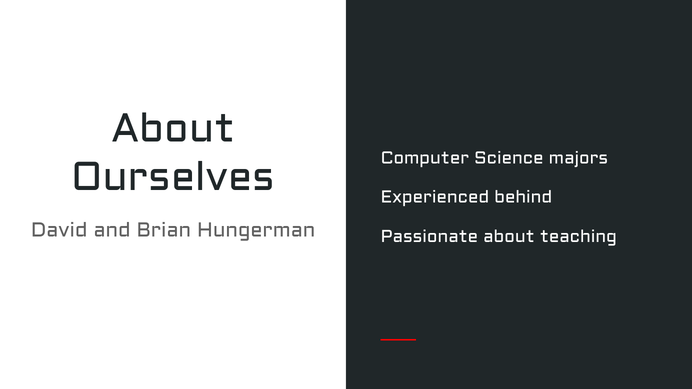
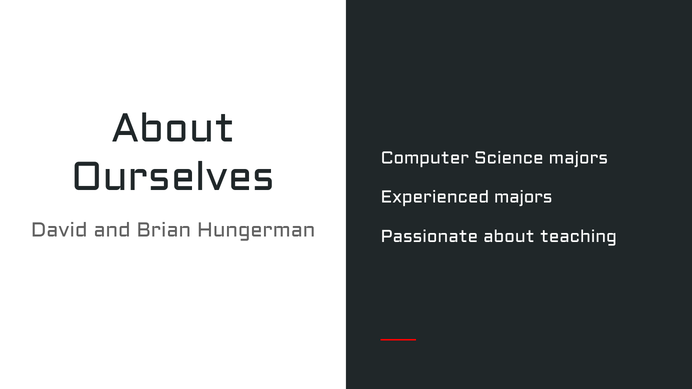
Experienced behind: behind -> majors (523, 197)
